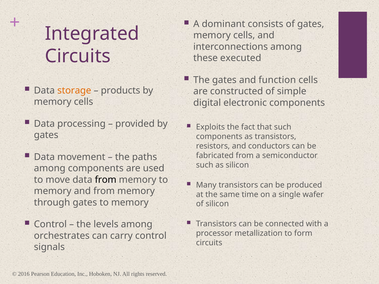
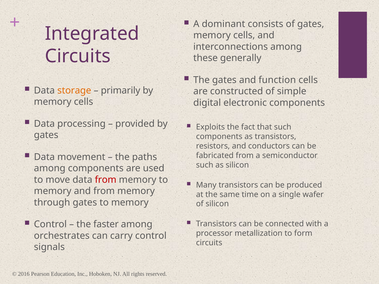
executed: executed -> generally (241, 58)
products: products -> primarily (121, 91)
from colour: black -> red (106, 180)
levels: levels -> faster (106, 224)
